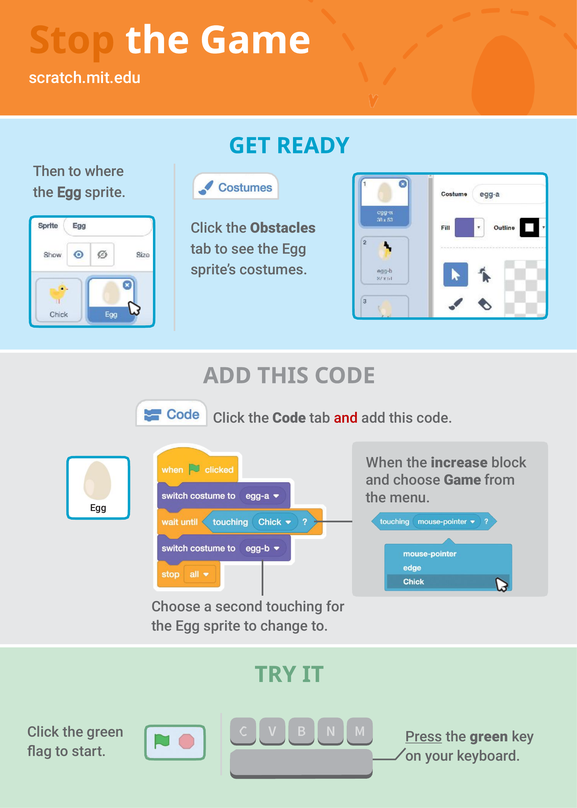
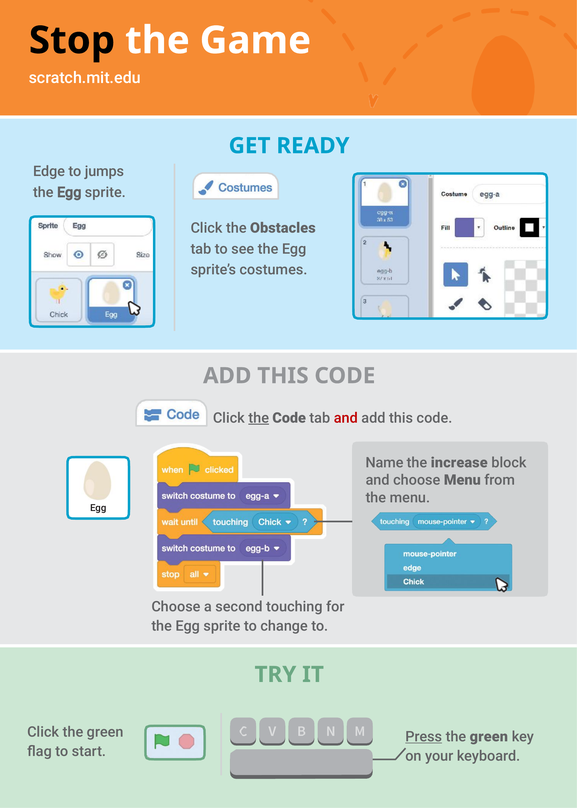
Stop colour: orange -> black (72, 40)
Then: Then -> Edge (49, 171)
where: where -> jumps (104, 171)
the underline: none -> present (259, 418)
When: When -> Name (384, 463)
choose Game: Game -> Menu (462, 480)
